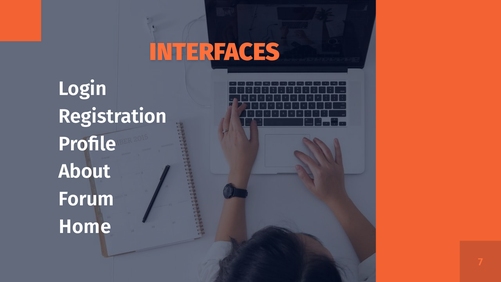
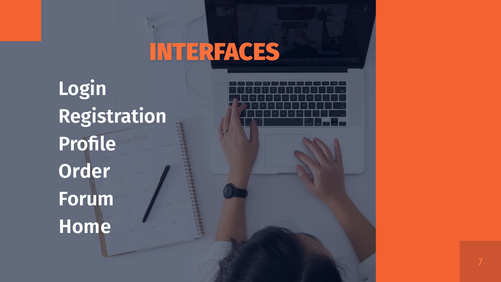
About: About -> Order (84, 171)
